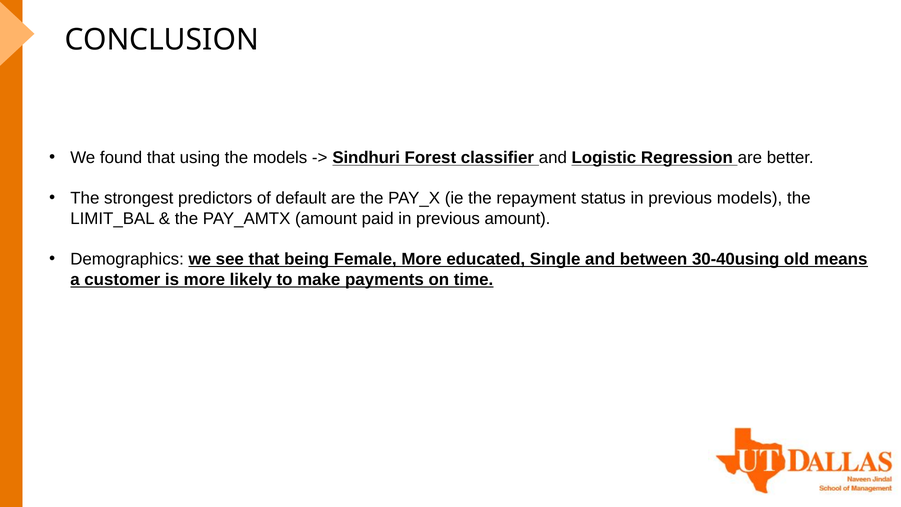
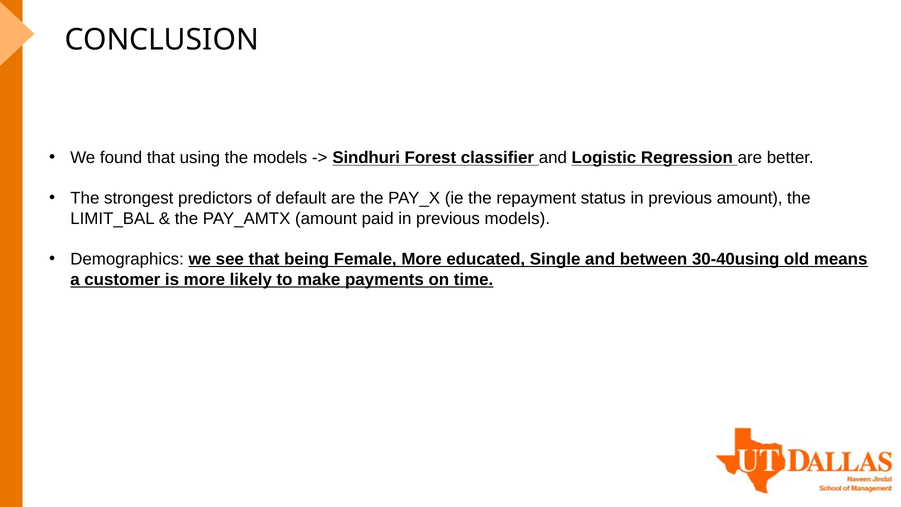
previous models: models -> amount (750, 198)
previous amount: amount -> models (517, 219)
